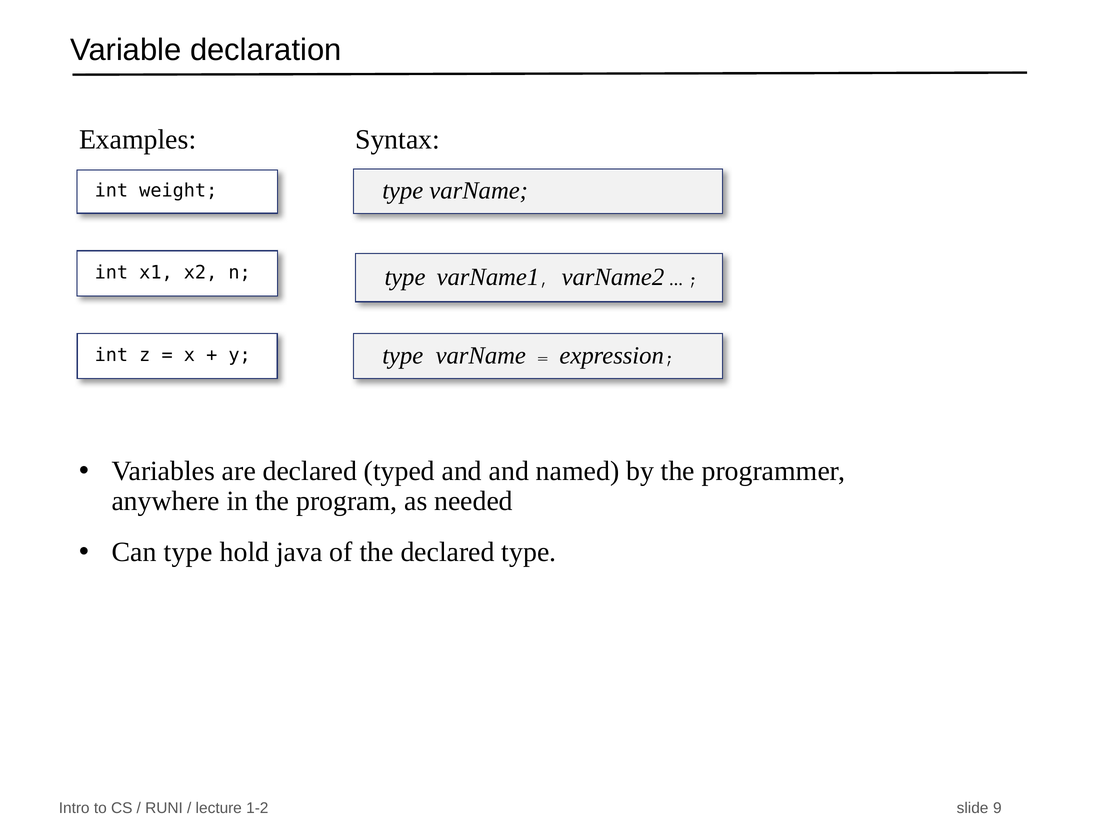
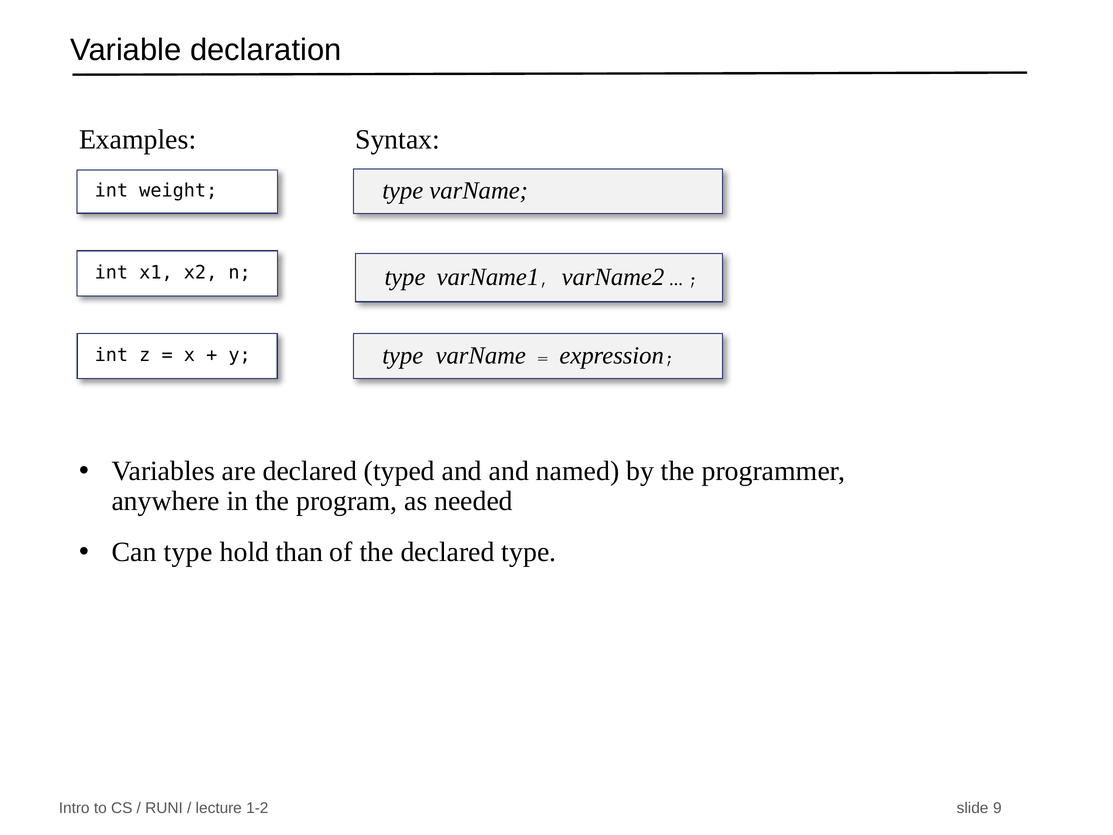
java: java -> than (299, 552)
